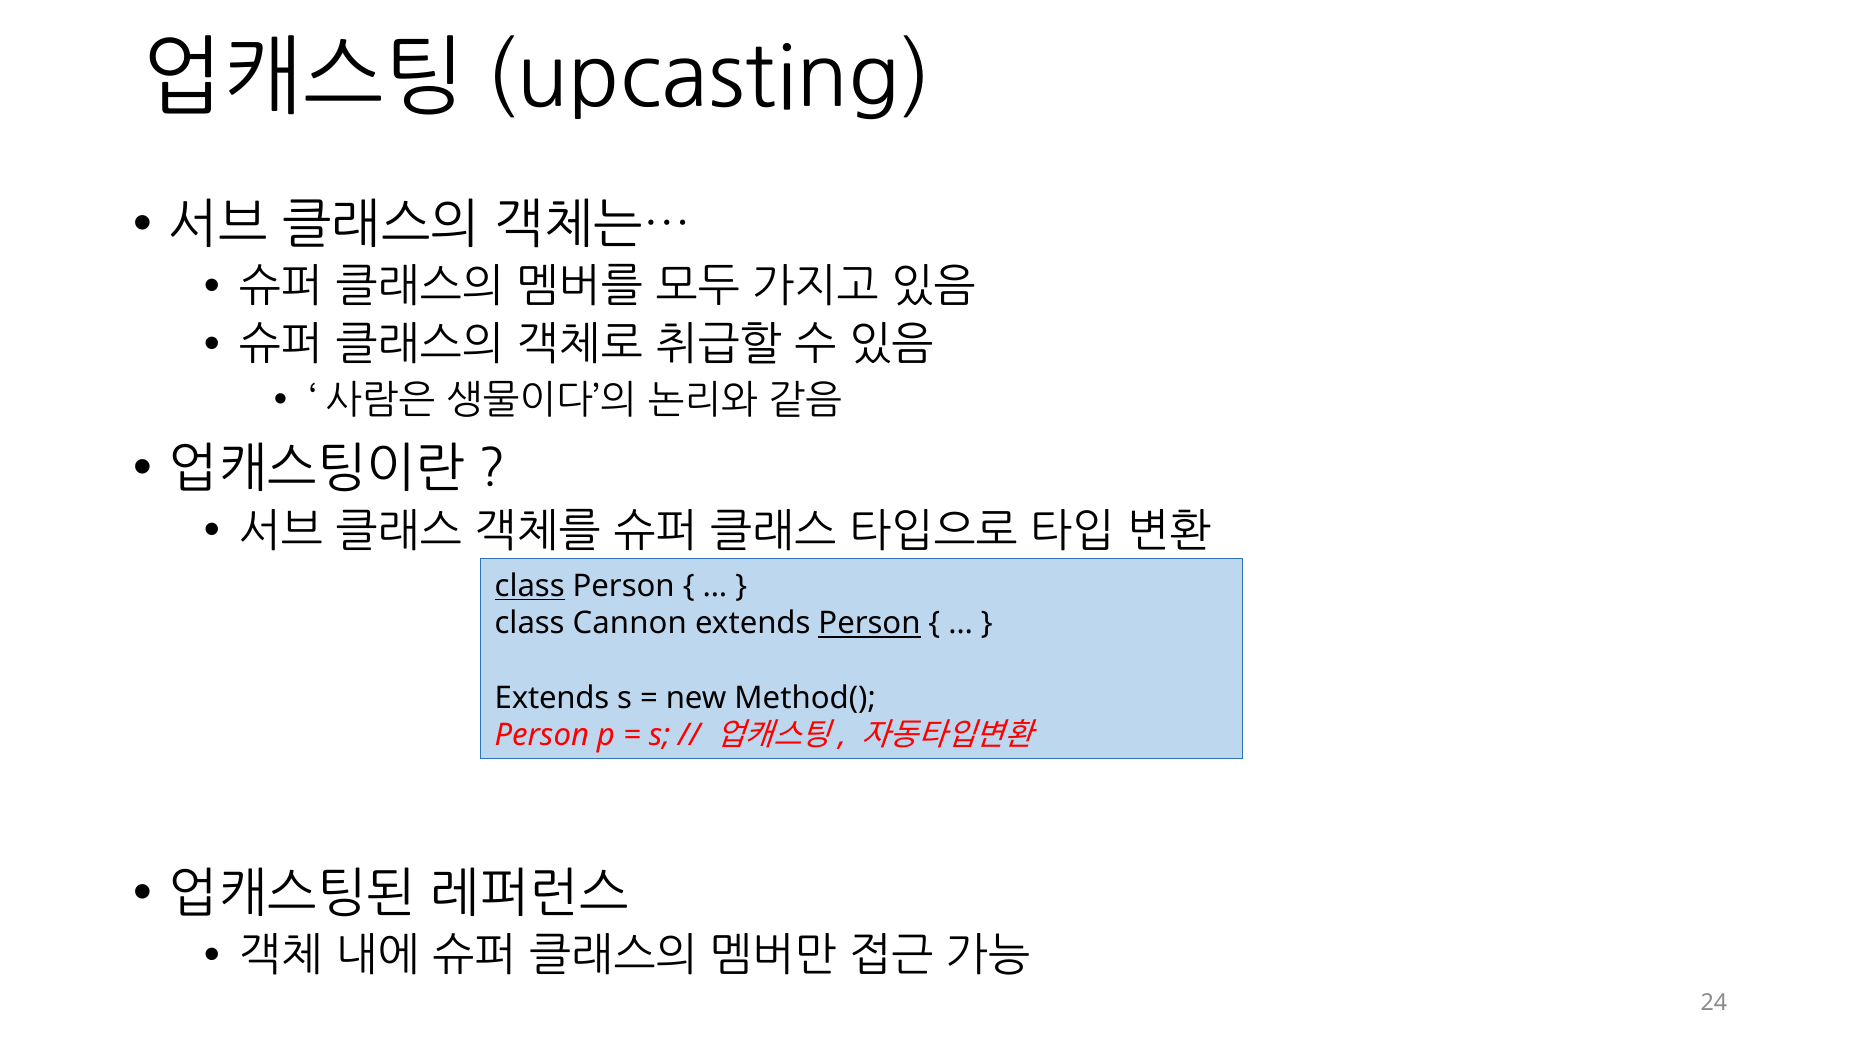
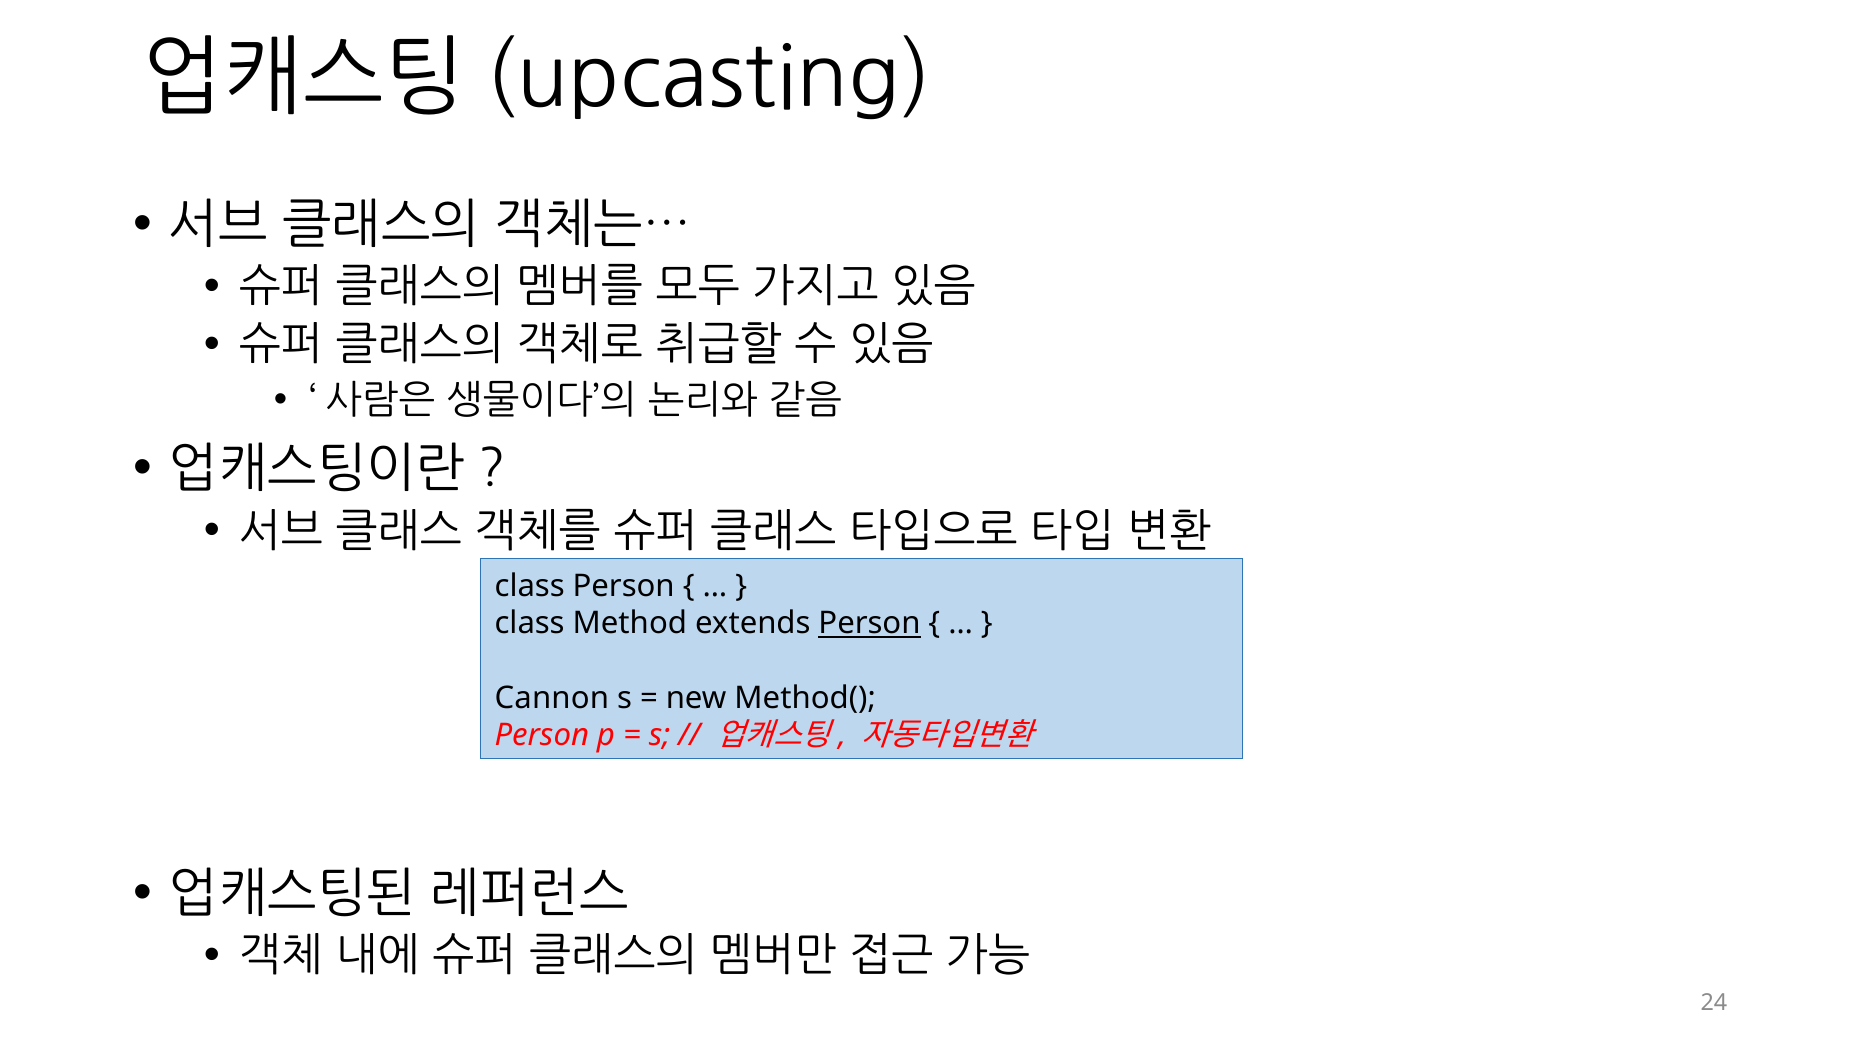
class underline: present -> none (530, 586)
Cannon: Cannon -> Method (630, 623)
Extends: Extends -> Cannon (552, 698)
